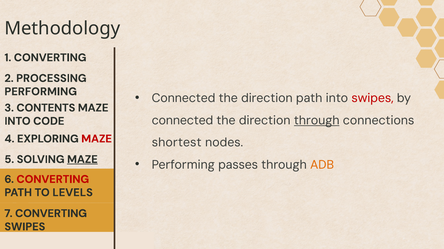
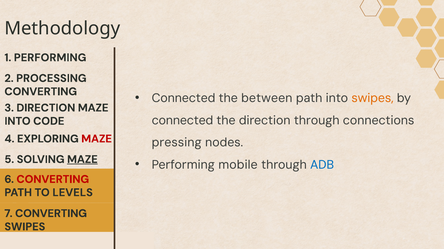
1 CONVERTING: CONVERTING -> PERFORMING (50, 58)
PERFORMING: PERFORMING -> CONVERTING (41, 92)
direction: direction -> between (267, 99)
swipes colour: red -> orange (372, 99)
3 CONTENTS: CONTENTS -> DIRECTION (46, 108)
through underline: present -> none (317, 121)
shortest: shortest -> pressing (177, 143)
passes: passes -> mobile (238, 165)
ADB colour: orange -> blue (322, 165)
